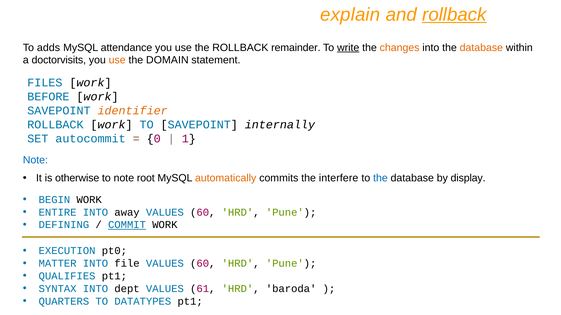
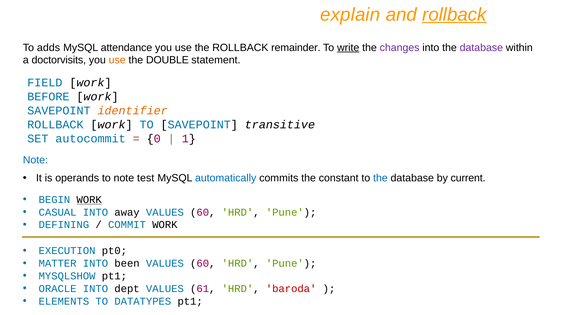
changes colour: orange -> purple (400, 48)
database colour: orange -> purple (481, 48)
DOMAIN: DOMAIN -> DOUBLE (167, 60)
FILES: FILES -> FIELD (45, 83)
internally: internally -> transitive (280, 125)
otherwise: otherwise -> operands (77, 178)
root: root -> test (146, 178)
automatically colour: orange -> blue (226, 178)
interfere: interfere -> constant (339, 178)
display: display -> current (468, 178)
WORK underline: none -> present (89, 200)
ENTIRE: ENTIRE -> CASUAL (58, 213)
COMMIT underline: present -> none (127, 225)
file: file -> been (127, 264)
QUALIFIES: QUALIFIES -> MYSQLSHOW (67, 277)
SYNTAX: SYNTAX -> ORACLE (58, 289)
baroda colour: black -> red (291, 289)
QUARTERS: QUARTERS -> ELEMENTS (64, 302)
